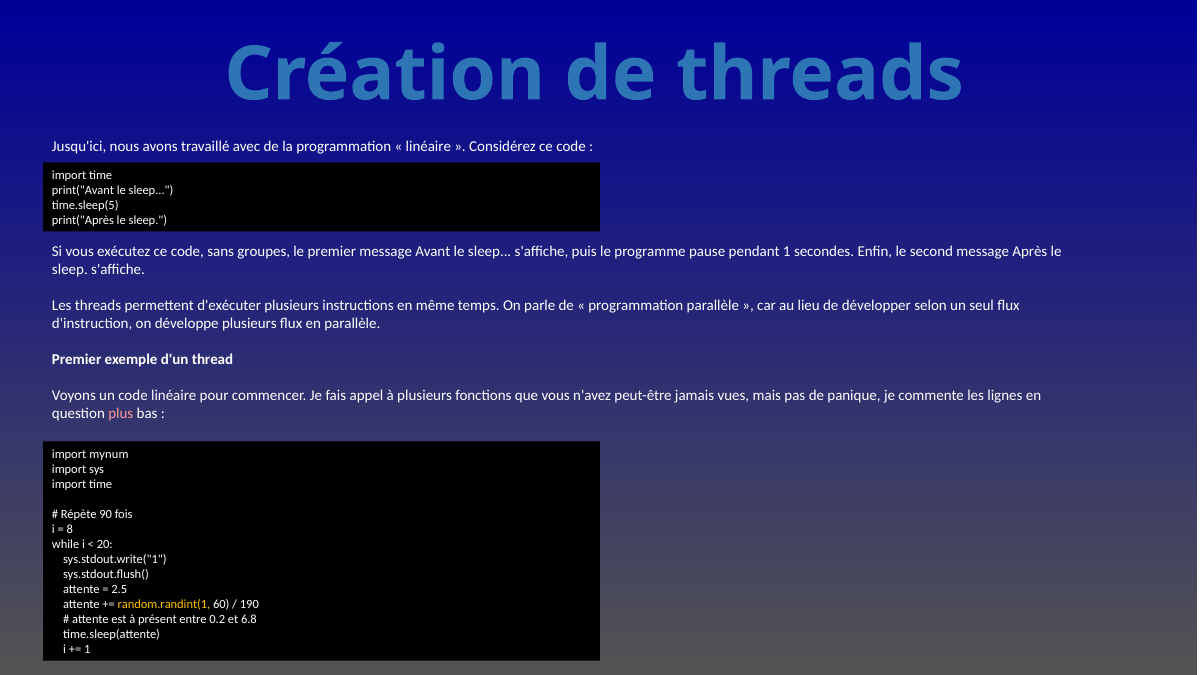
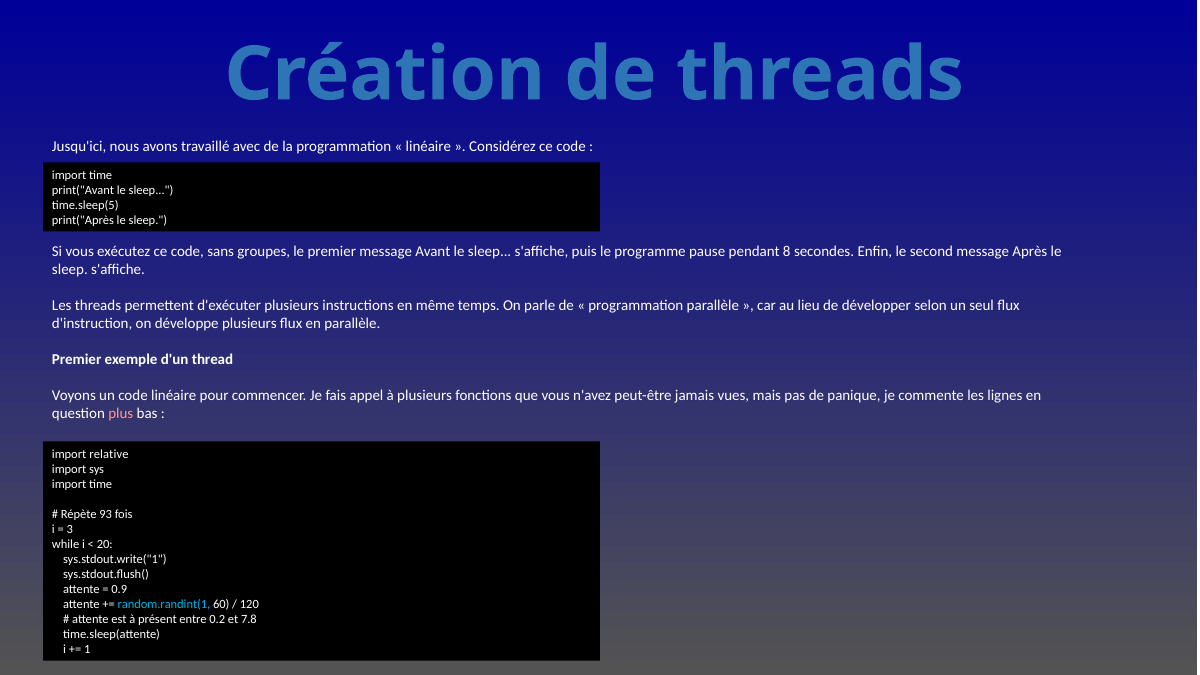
pendant 1: 1 -> 8 (787, 251)
mynum: mynum -> relative (109, 454)
90: 90 -> 93 (106, 514)
8: 8 -> 3 (70, 529)
2.5: 2.5 -> 0.9 (119, 589)
random.randint(1 colour: yellow -> light blue (164, 604)
190: 190 -> 120 (249, 604)
6.8: 6.8 -> 7.8 (249, 619)
